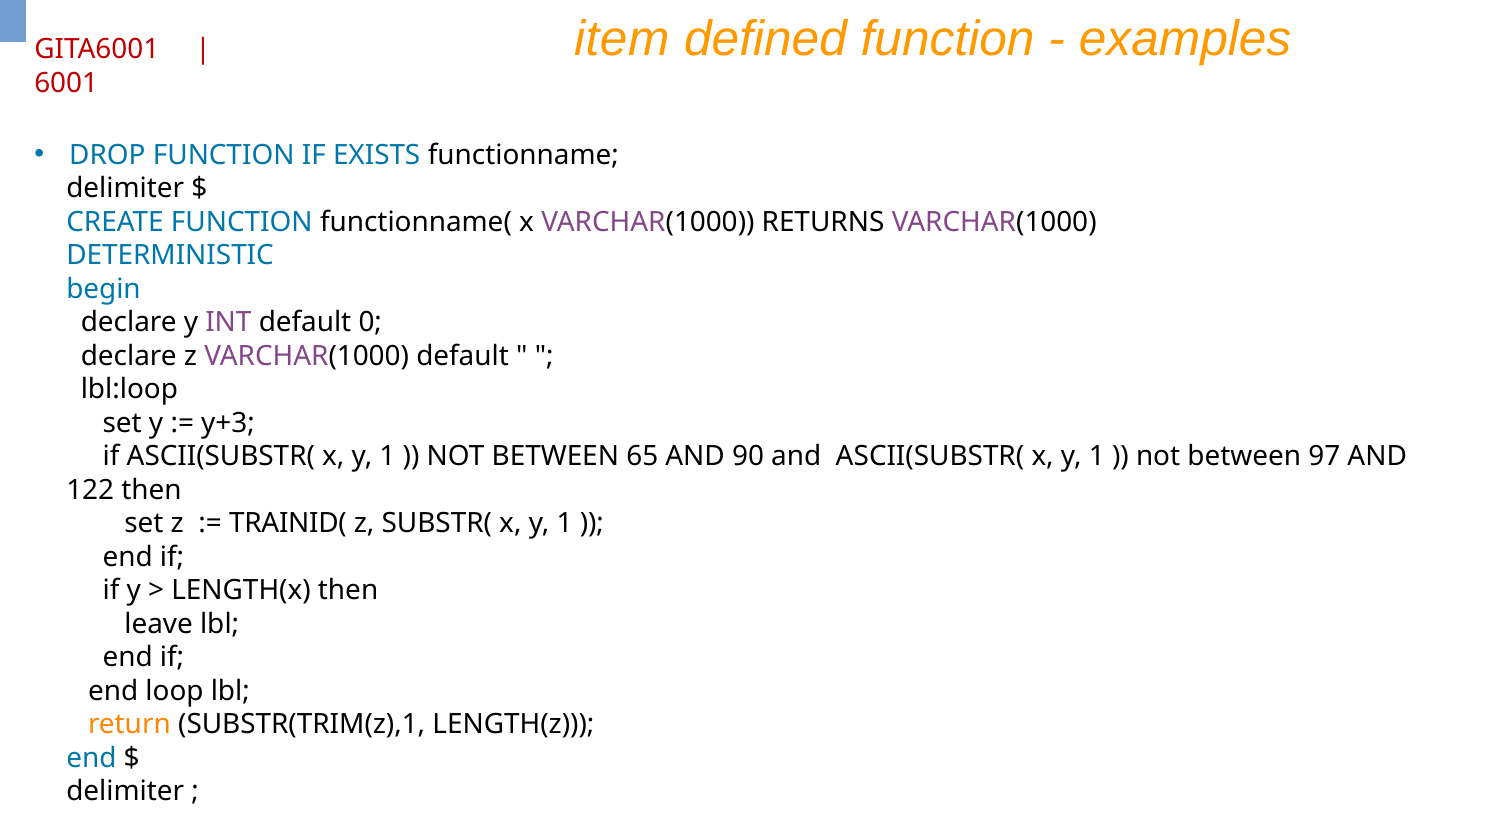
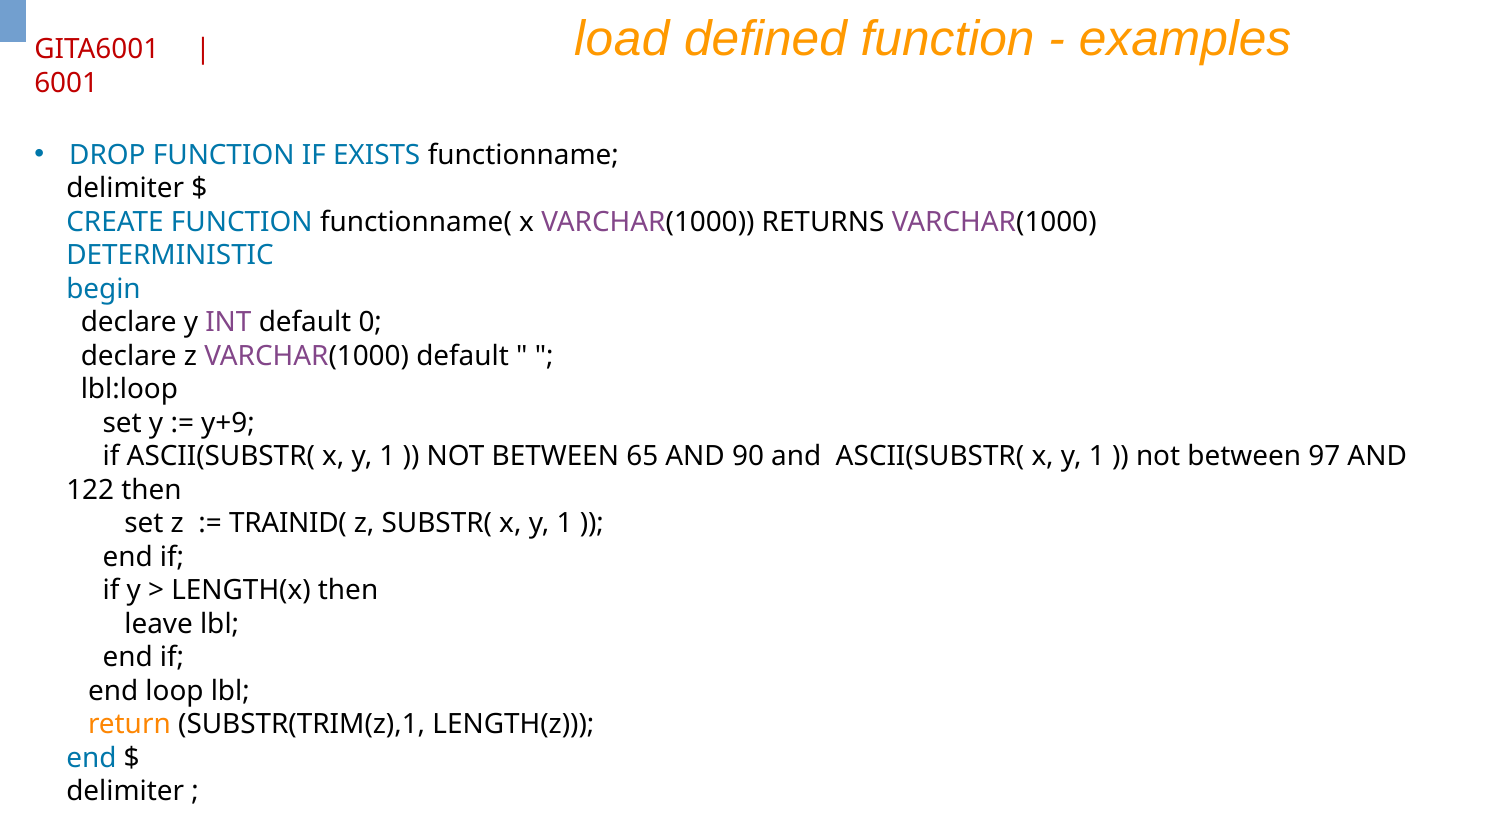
item: item -> load (622, 39)
y+3: y+3 -> y+9 (228, 423)
